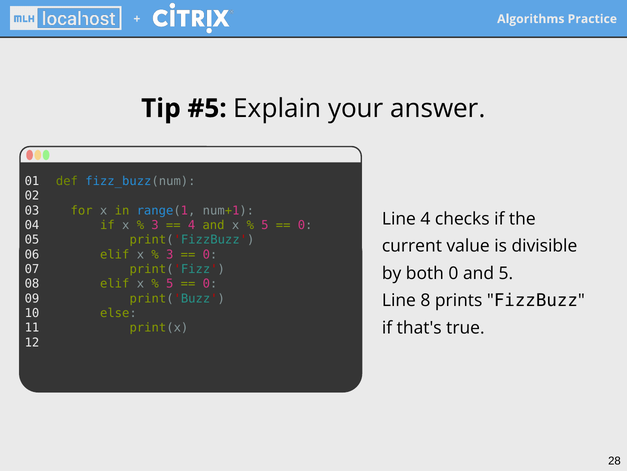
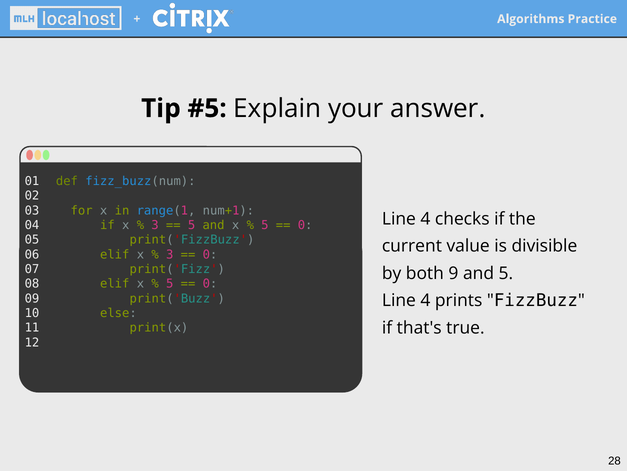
4: 4 -> 5 (192, 225)
both 0: 0 -> 9 (453, 273)
8: 8 -> 4 (425, 300)
